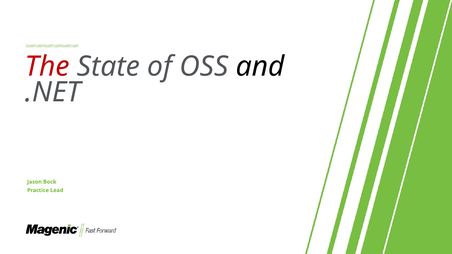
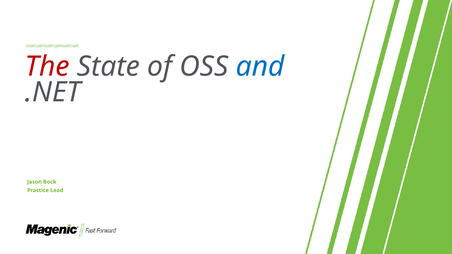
and colour: black -> blue (260, 67)
